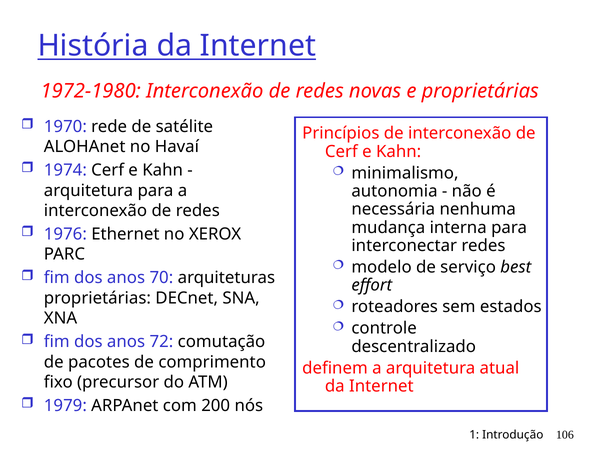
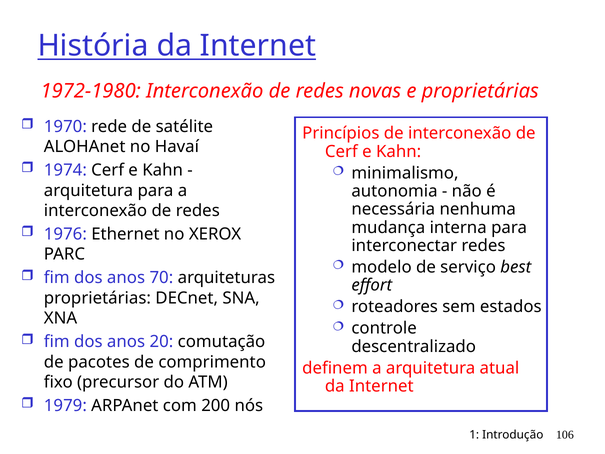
72: 72 -> 20 (161, 342)
